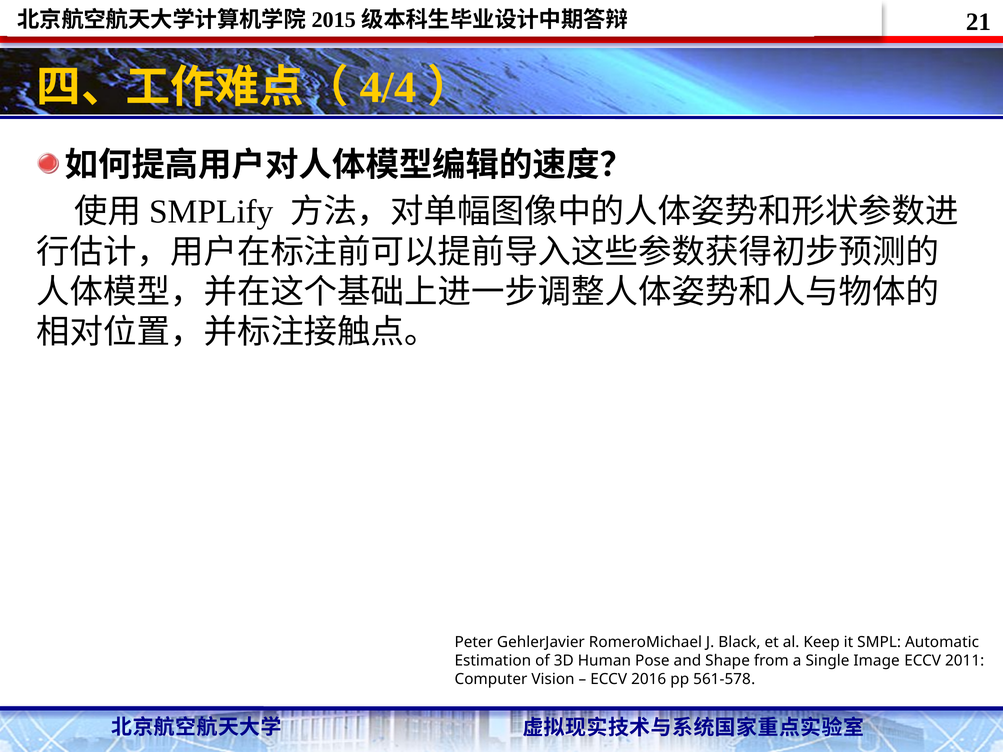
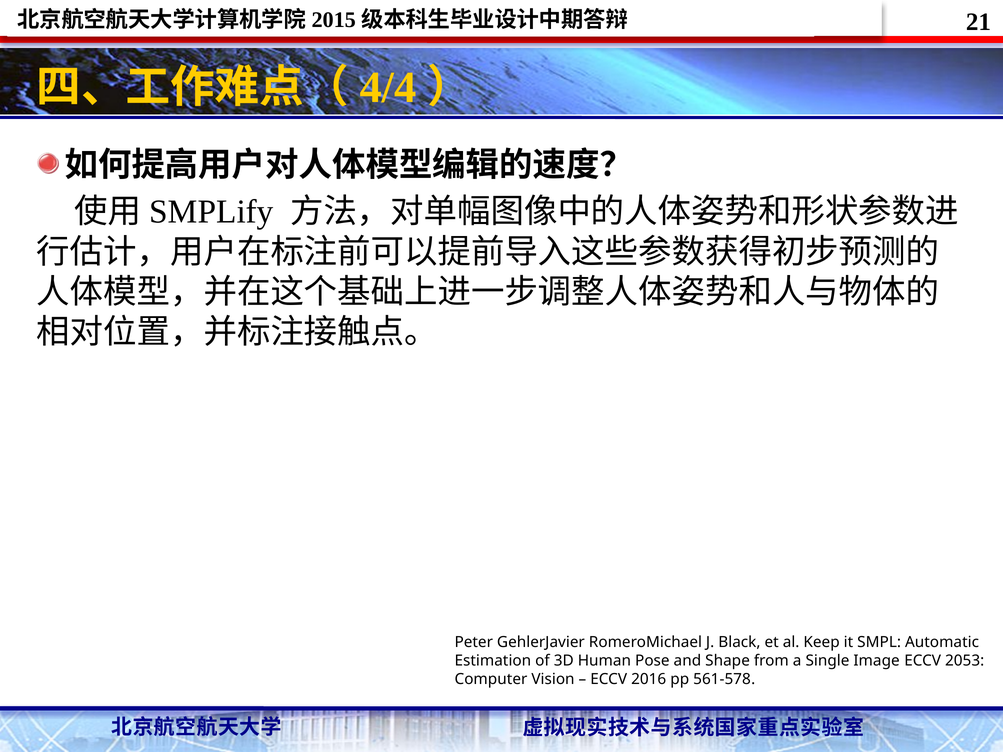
2011: 2011 -> 2053 (965, 661)
